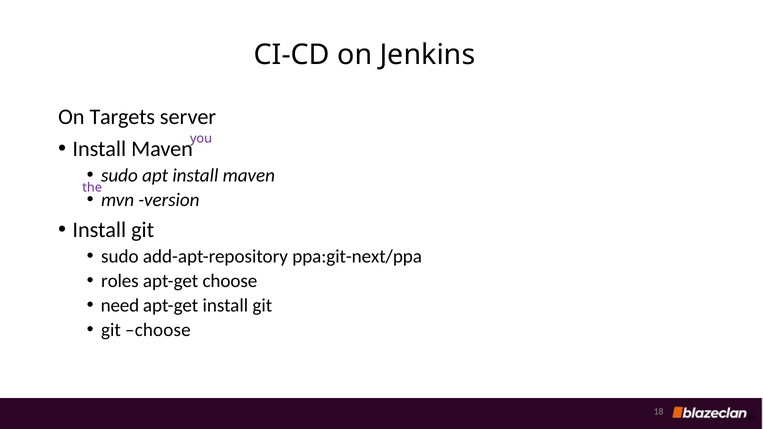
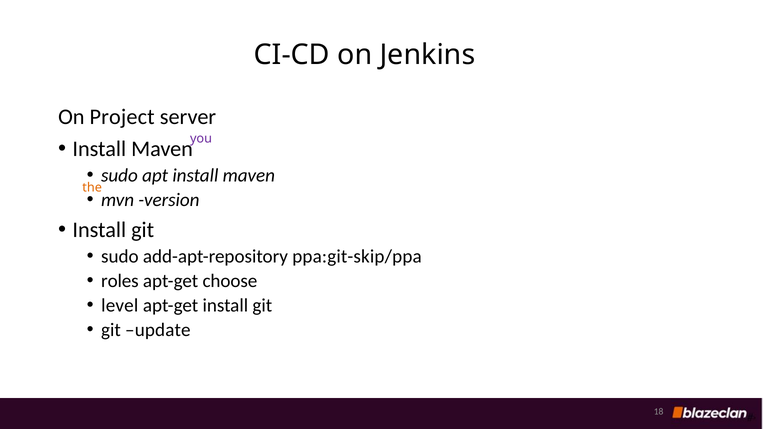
Targets: Targets -> Project (122, 117)
the colour: purple -> orange (92, 188)
ppa:git-next/ppa: ppa:git-next/ppa -> ppa:git-skip/ppa (357, 256)
need: need -> level (120, 305)
git choose: choose -> update (158, 330)
